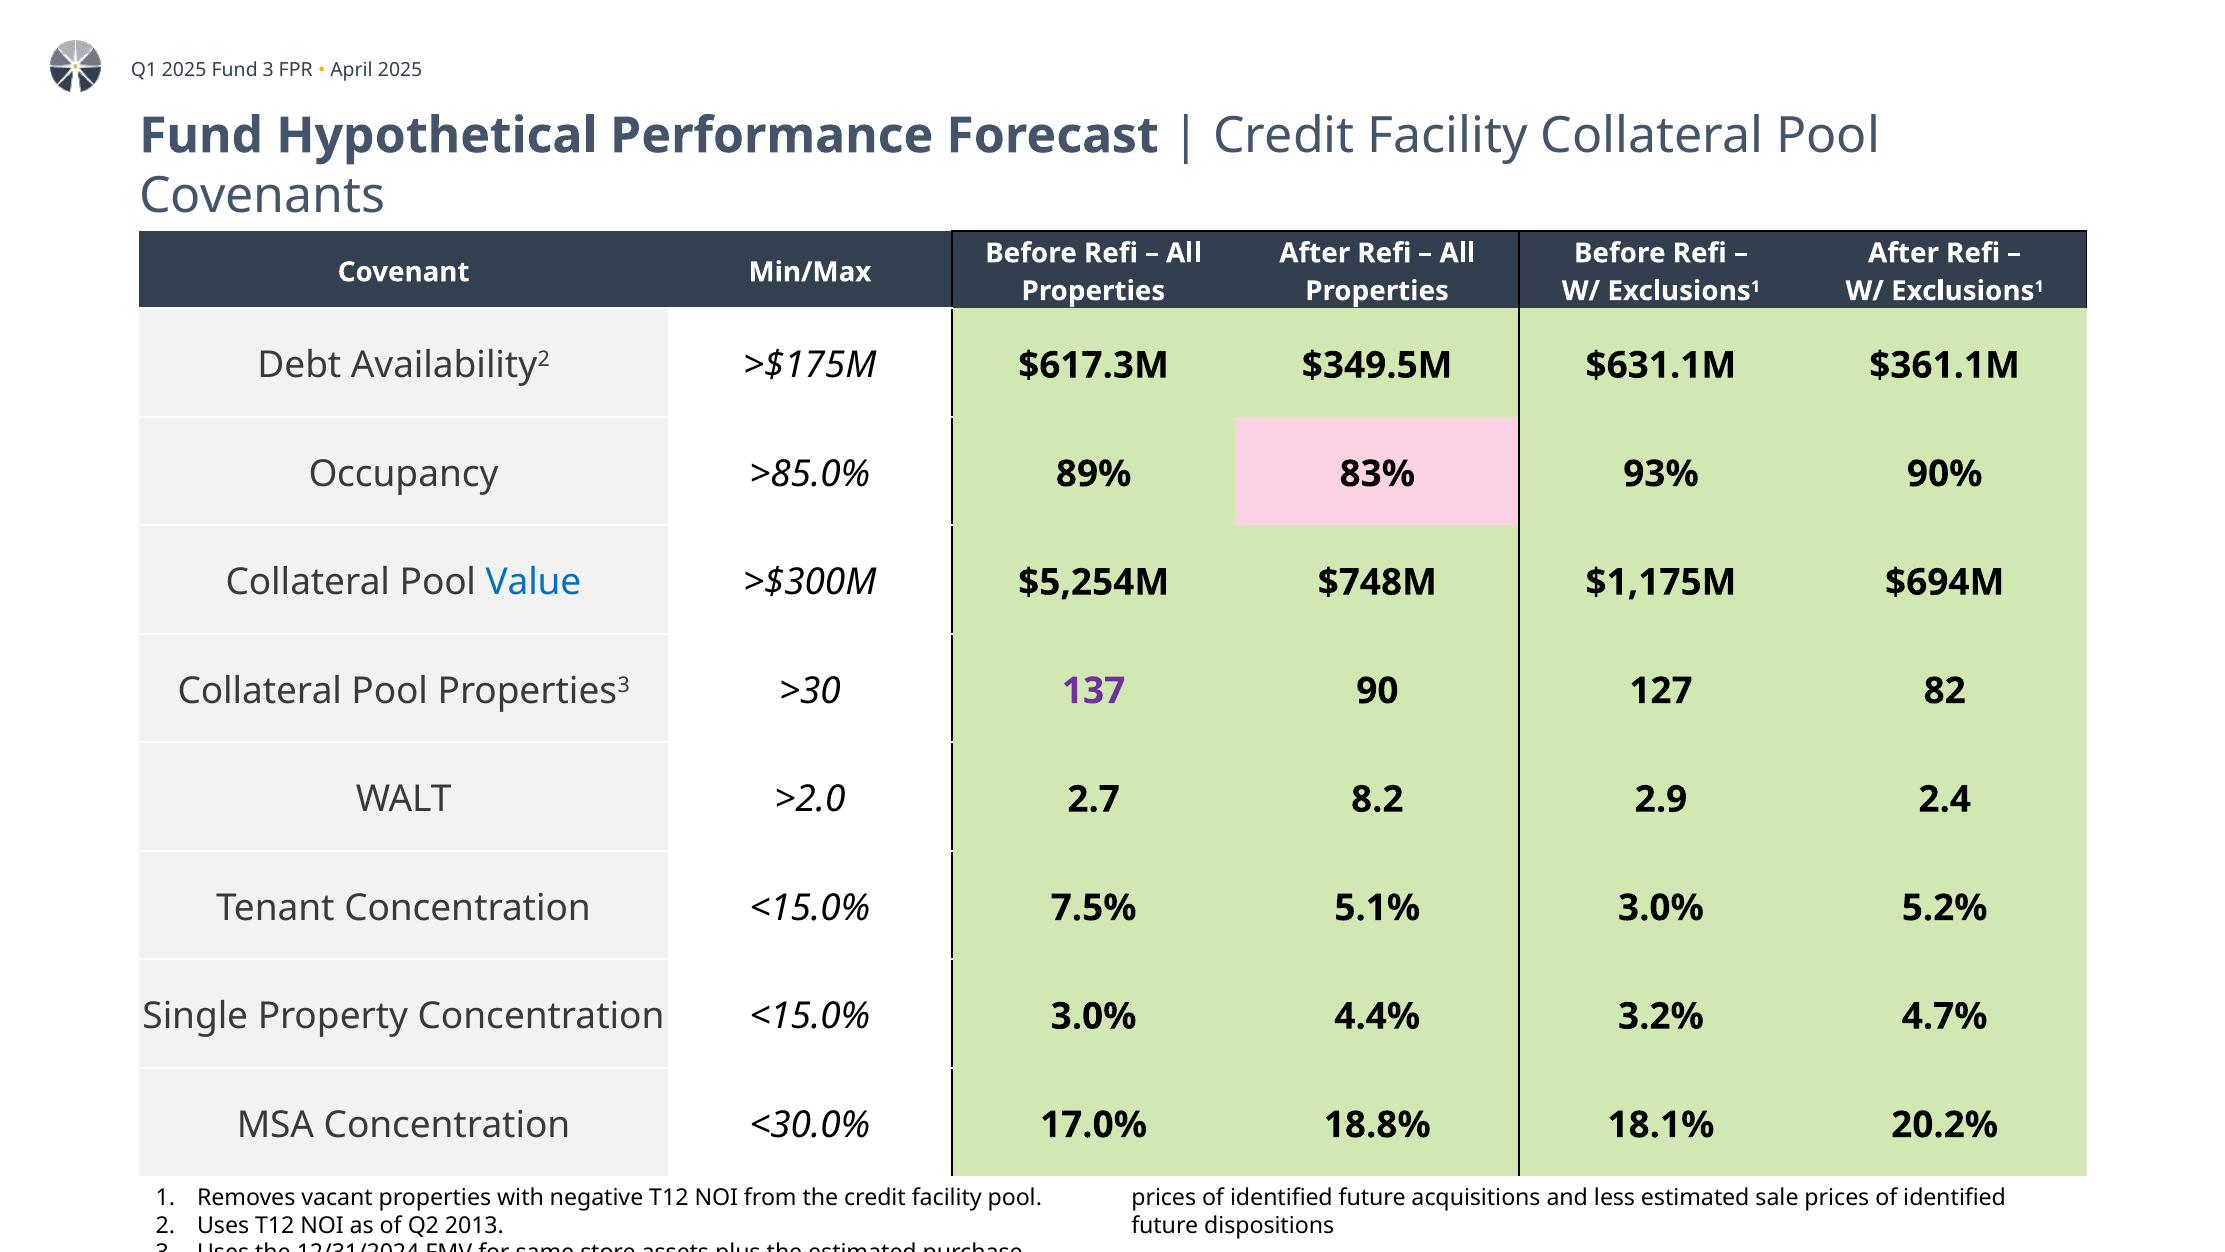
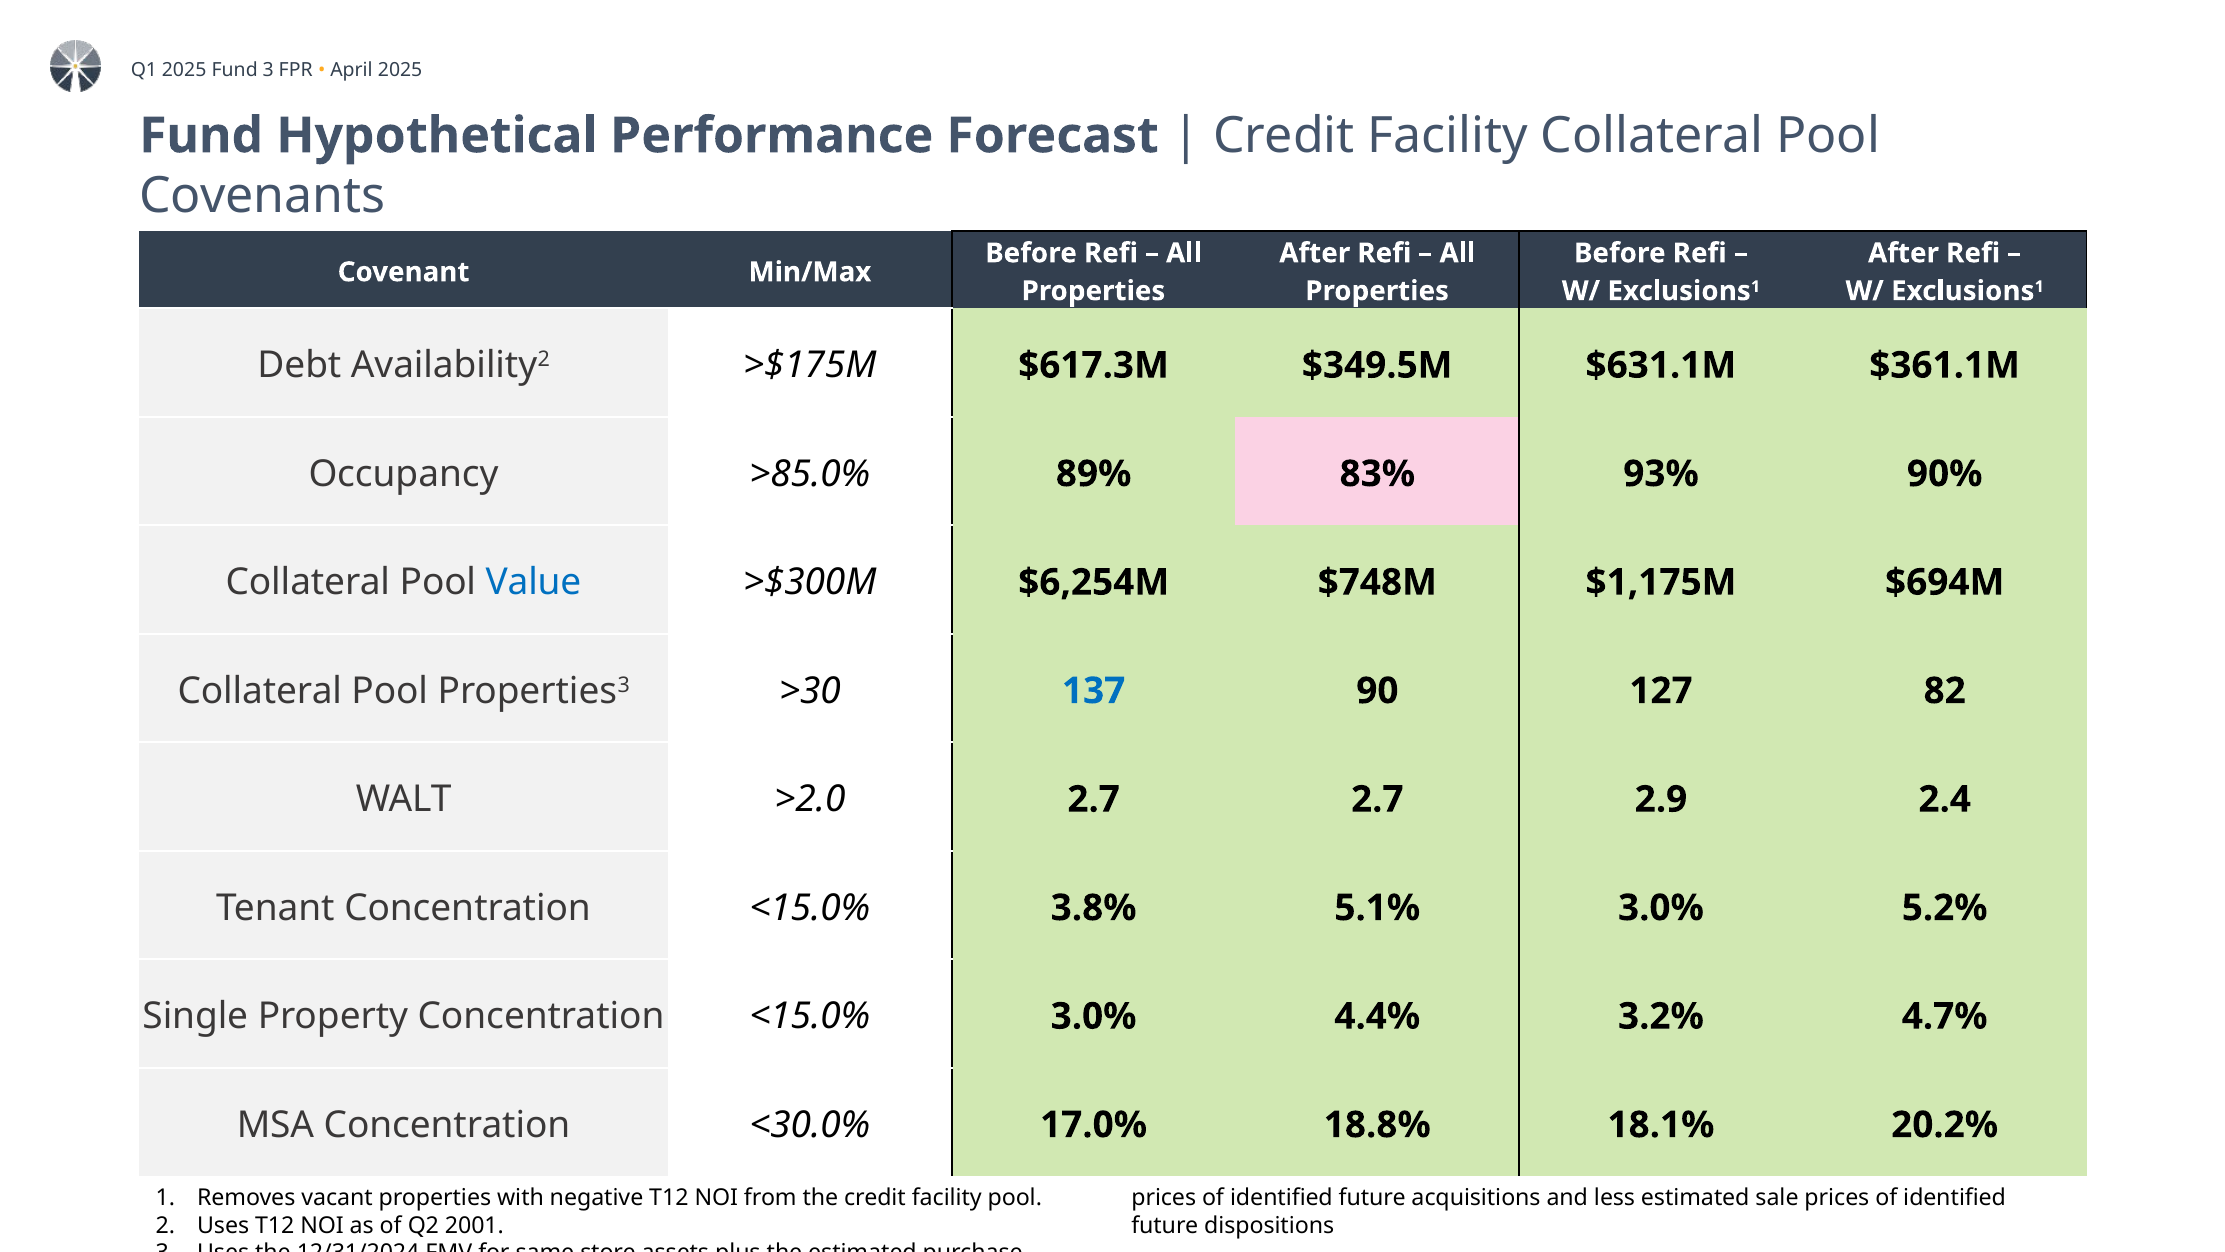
$5,254M: $5,254M -> $6,254M (1094, 582)
137 colour: purple -> blue (1094, 691)
2.7 8.2: 8.2 -> 2.7 (1377, 799)
7.5%: 7.5% -> 3.8% (1094, 908)
2013: 2013 -> 2001 (474, 1225)
